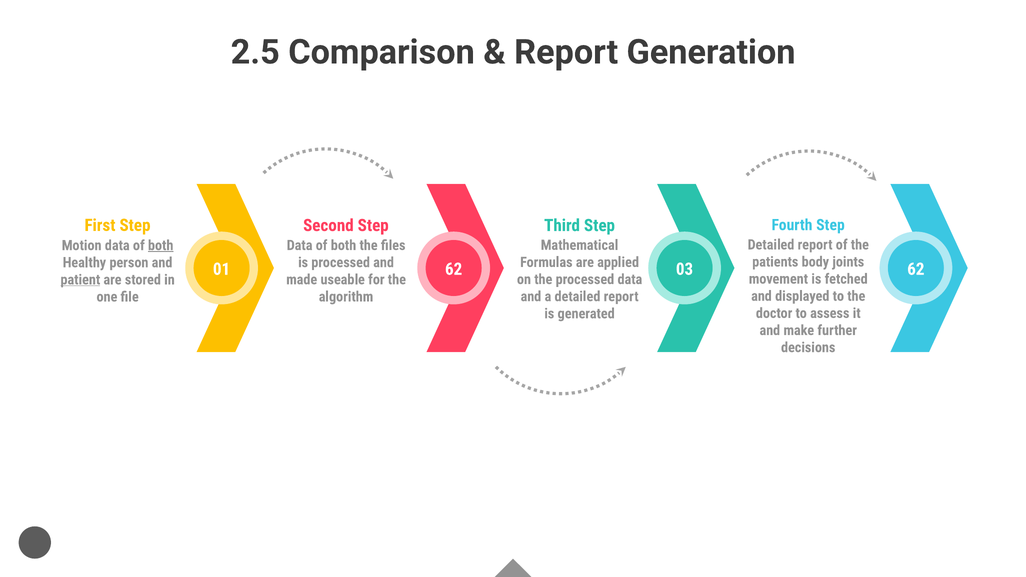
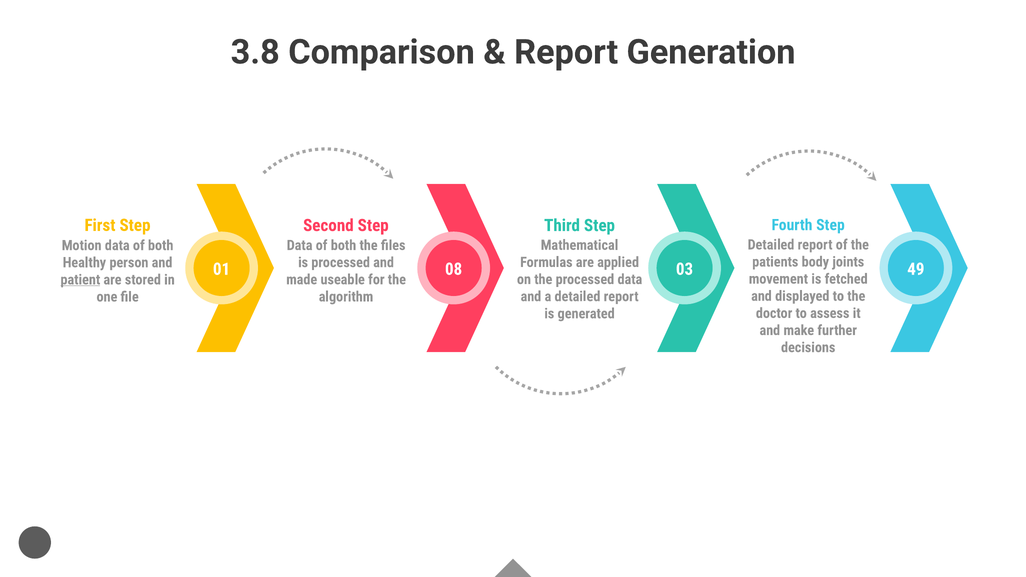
2.5: 2.5 -> 3.8 (255, 52)
both underline: present -> none (161, 245)
01 62: 62 -> 08 (454, 269)
03 62: 62 -> 49 (916, 269)
